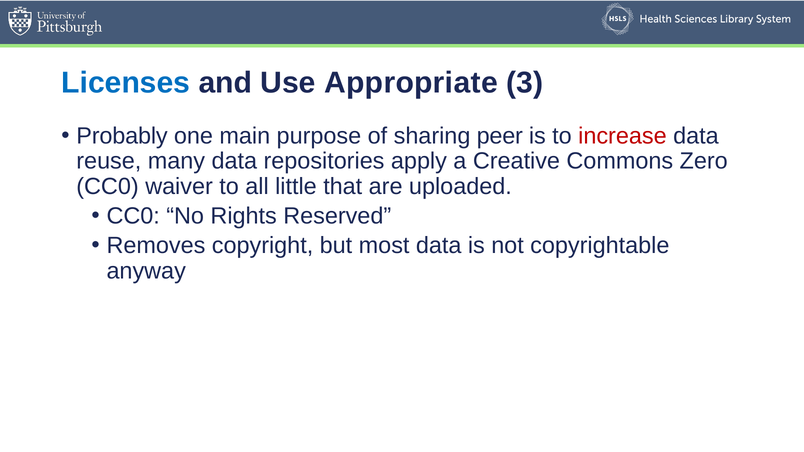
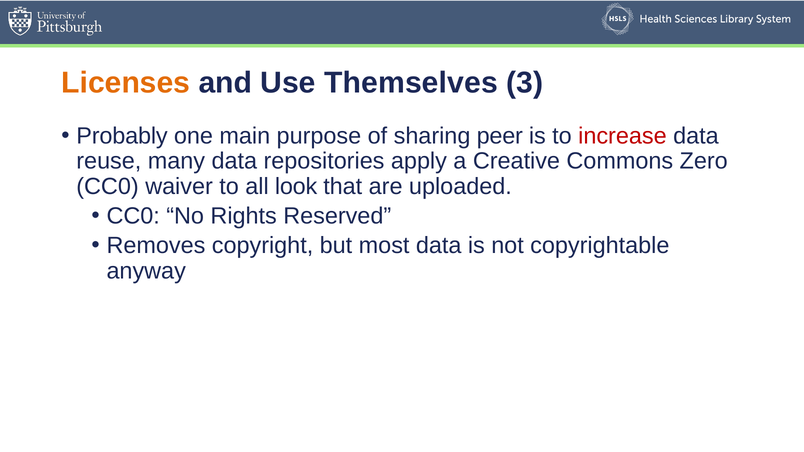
Licenses colour: blue -> orange (126, 83)
Appropriate: Appropriate -> Themselves (411, 83)
little: little -> look (296, 187)
